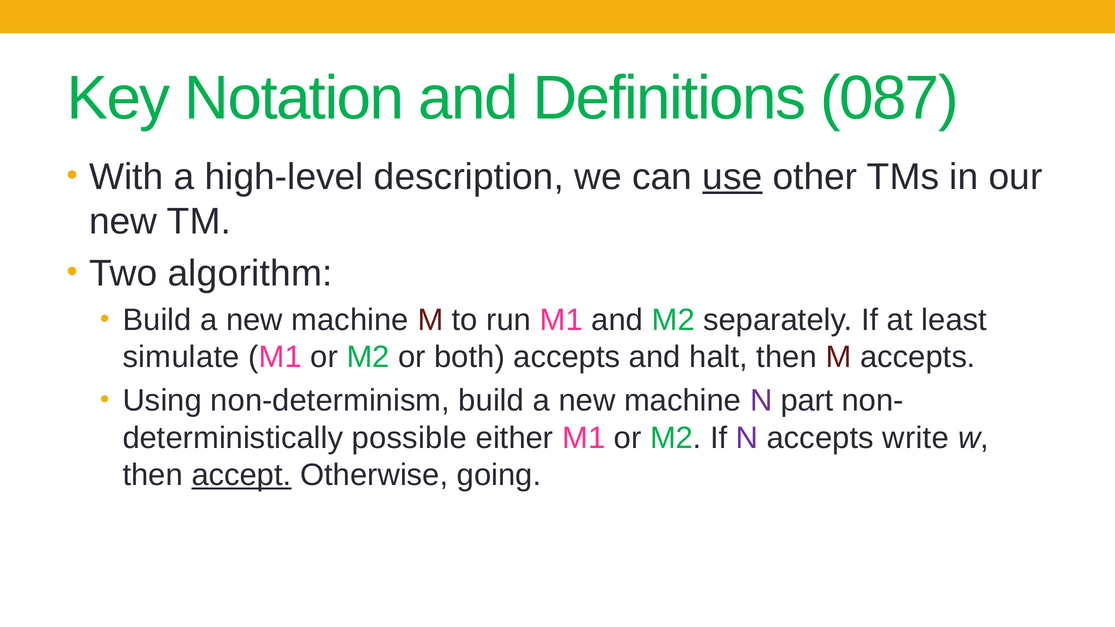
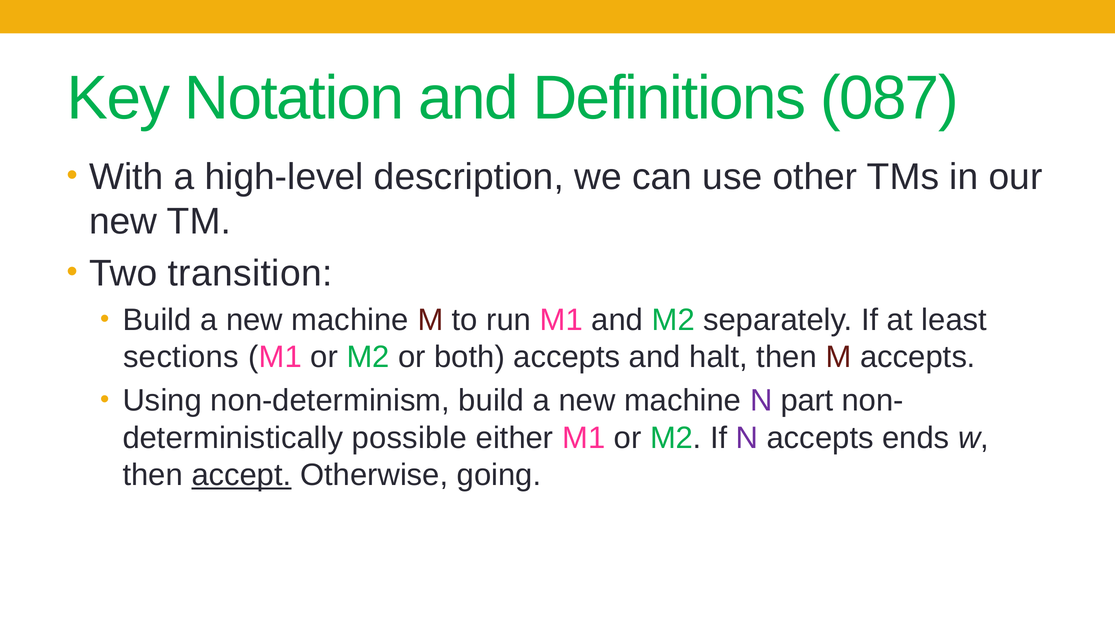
use underline: present -> none (732, 177)
algorithm: algorithm -> transition (250, 273)
simulate: simulate -> sections (181, 357)
write: write -> ends (916, 438)
